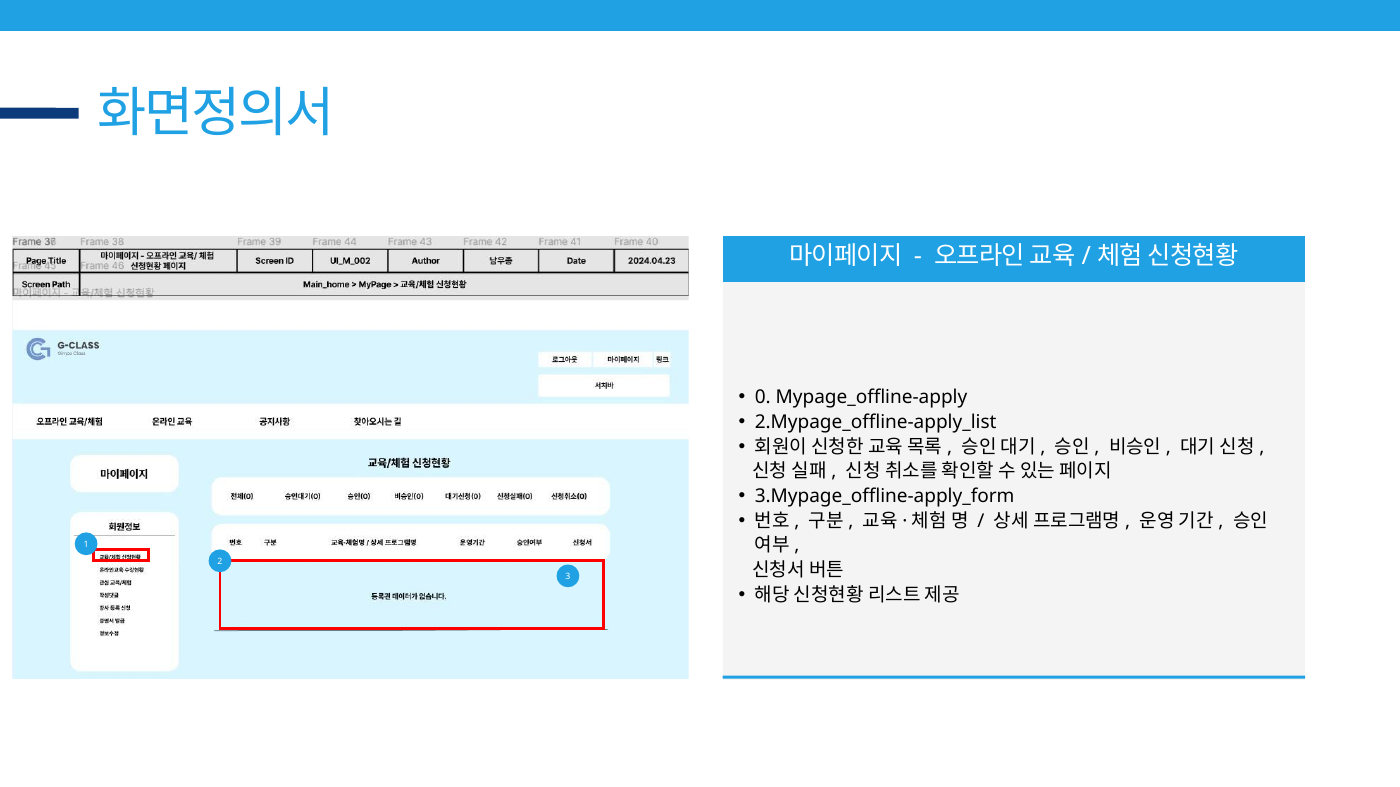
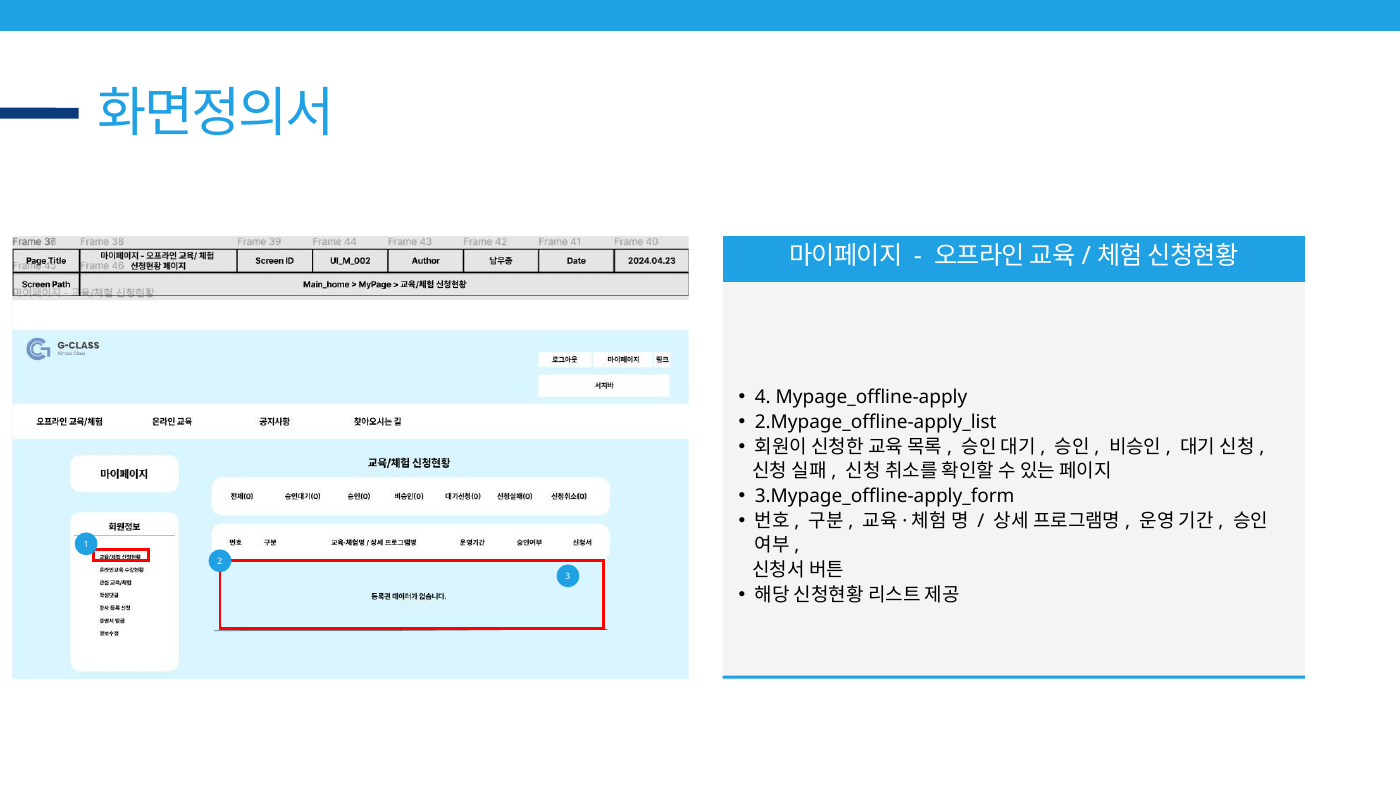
0: 0 -> 4 (763, 398)
